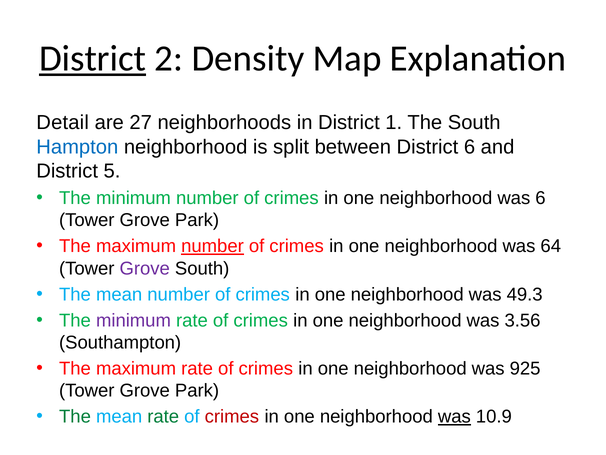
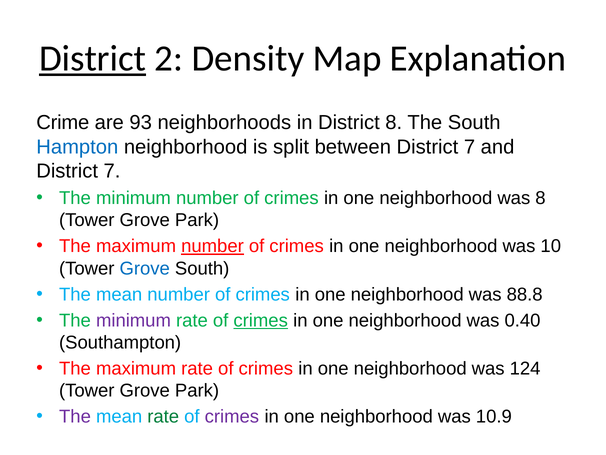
Detail: Detail -> Crime (63, 123)
27: 27 -> 93 (141, 123)
District 1: 1 -> 8 (394, 123)
between District 6: 6 -> 7 (470, 147)
5: 5 -> 7 (112, 171)
was 6: 6 -> 8 (540, 198)
64: 64 -> 10 (551, 246)
Grove colour: purple -> blue (145, 268)
49.3: 49.3 -> 88.8 (525, 294)
crimes underline: none -> present (261, 320)
3.56: 3.56 -> 0.40 (523, 320)
925: 925 -> 124 (525, 368)
The colour: green -> purple (75, 416)
crimes colour: red -> purple (232, 416)
was underline: present -> none (454, 416)
